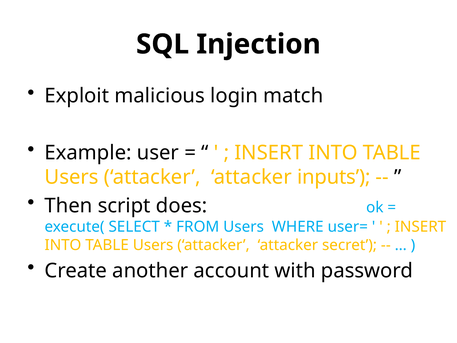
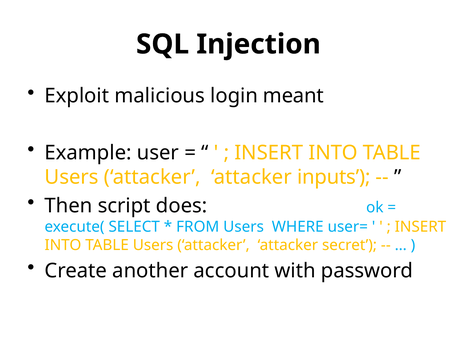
match: match -> meant (293, 96)
